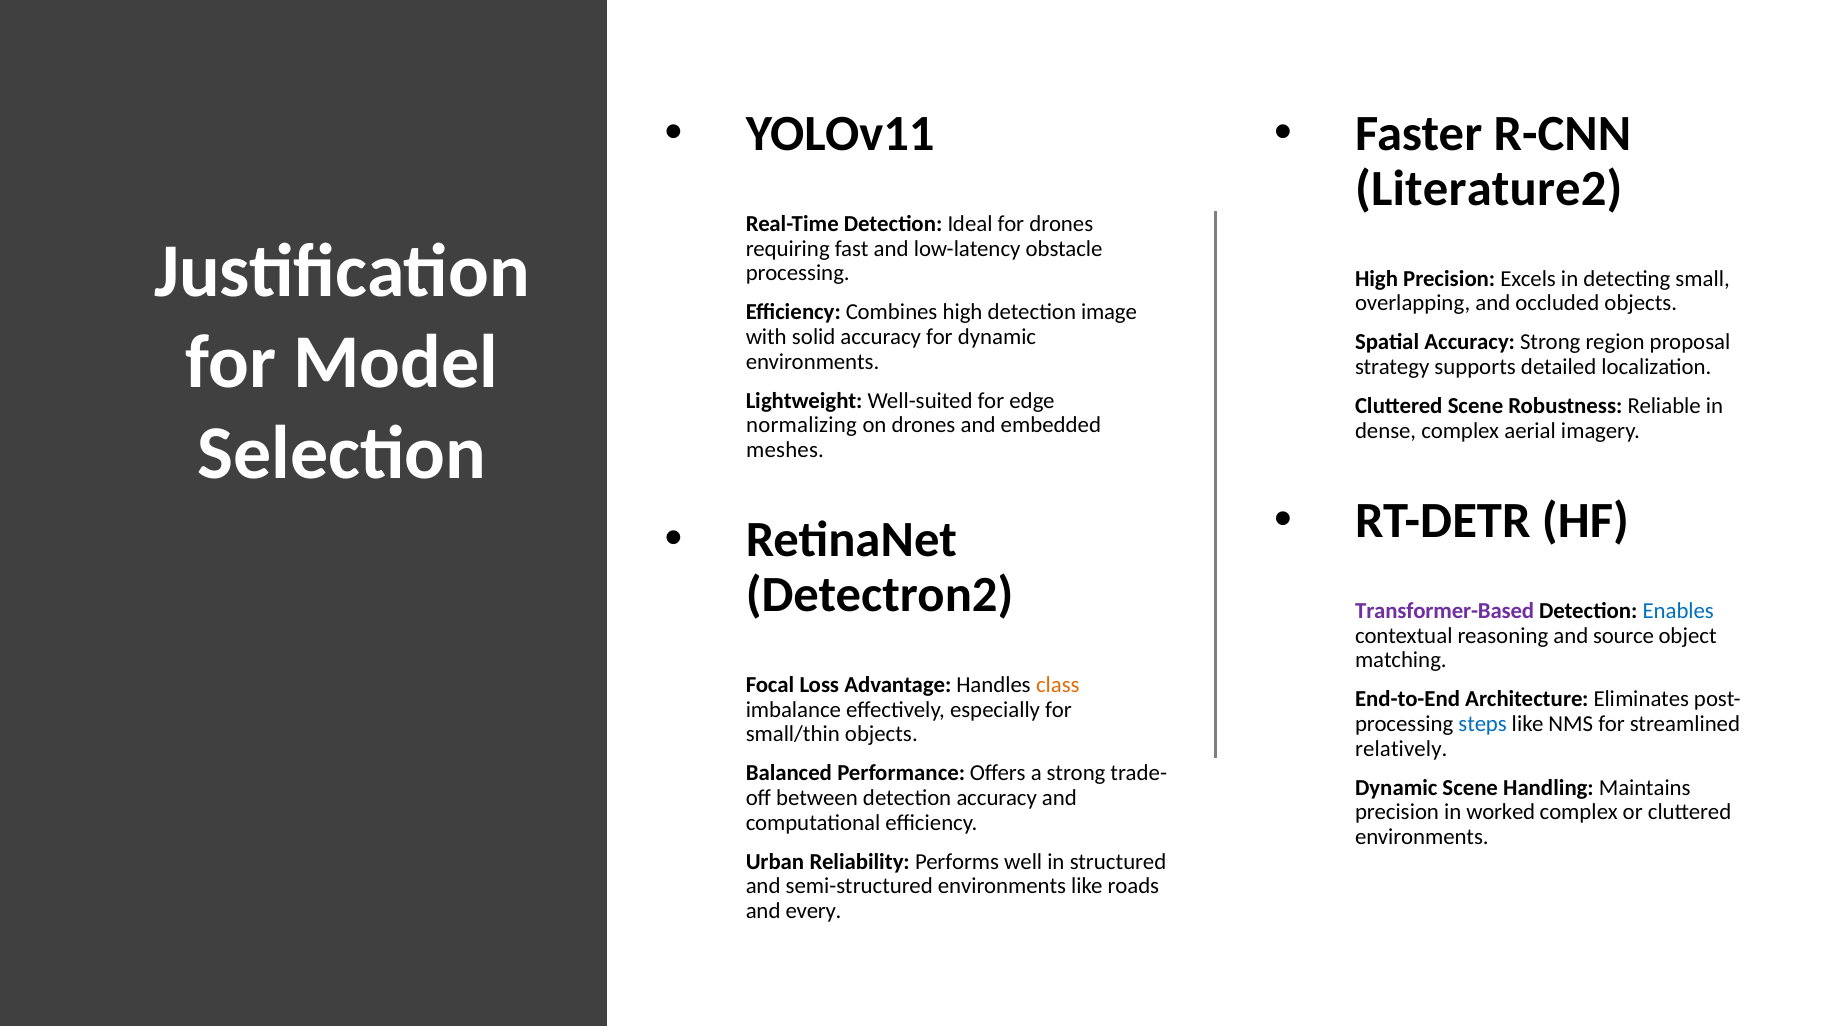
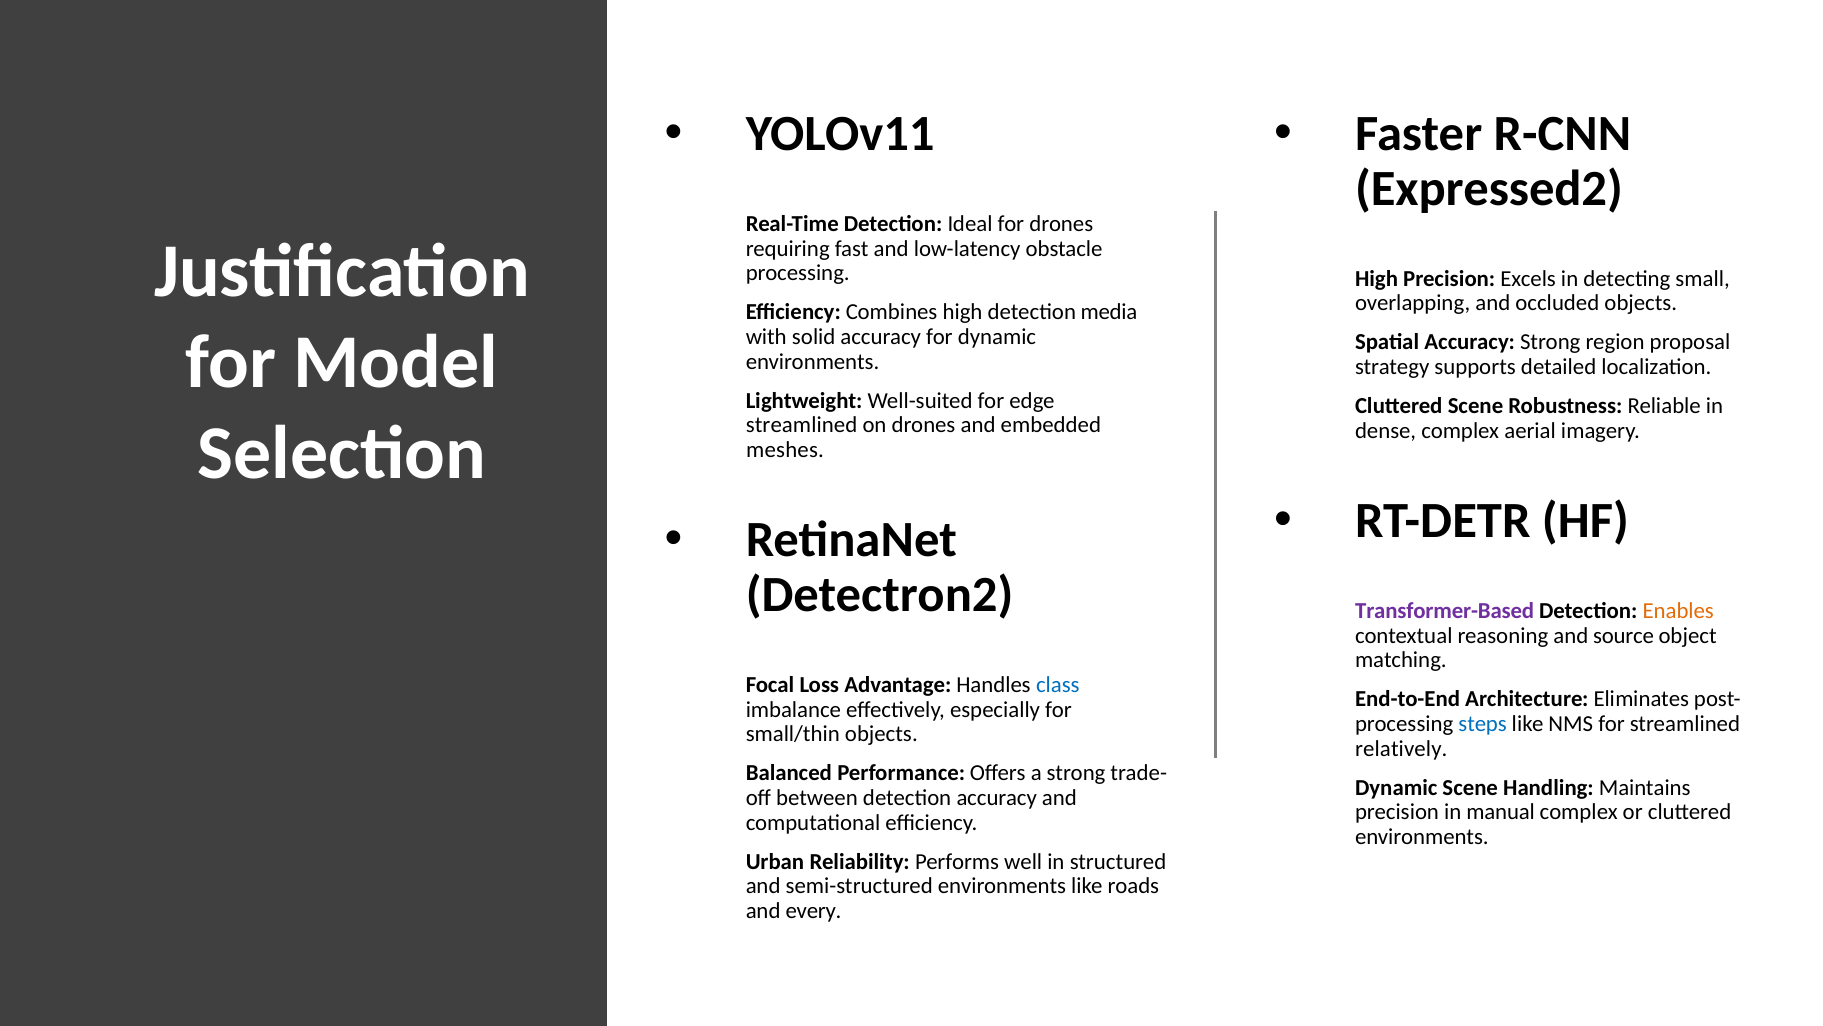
Literature2: Literature2 -> Expressed2 (1489, 188)
image: image -> media (1109, 312)
normalizing: normalizing -> streamlined (802, 425)
Enables colour: blue -> orange (1678, 611)
class colour: orange -> blue (1058, 685)
worked: worked -> manual (1501, 812)
